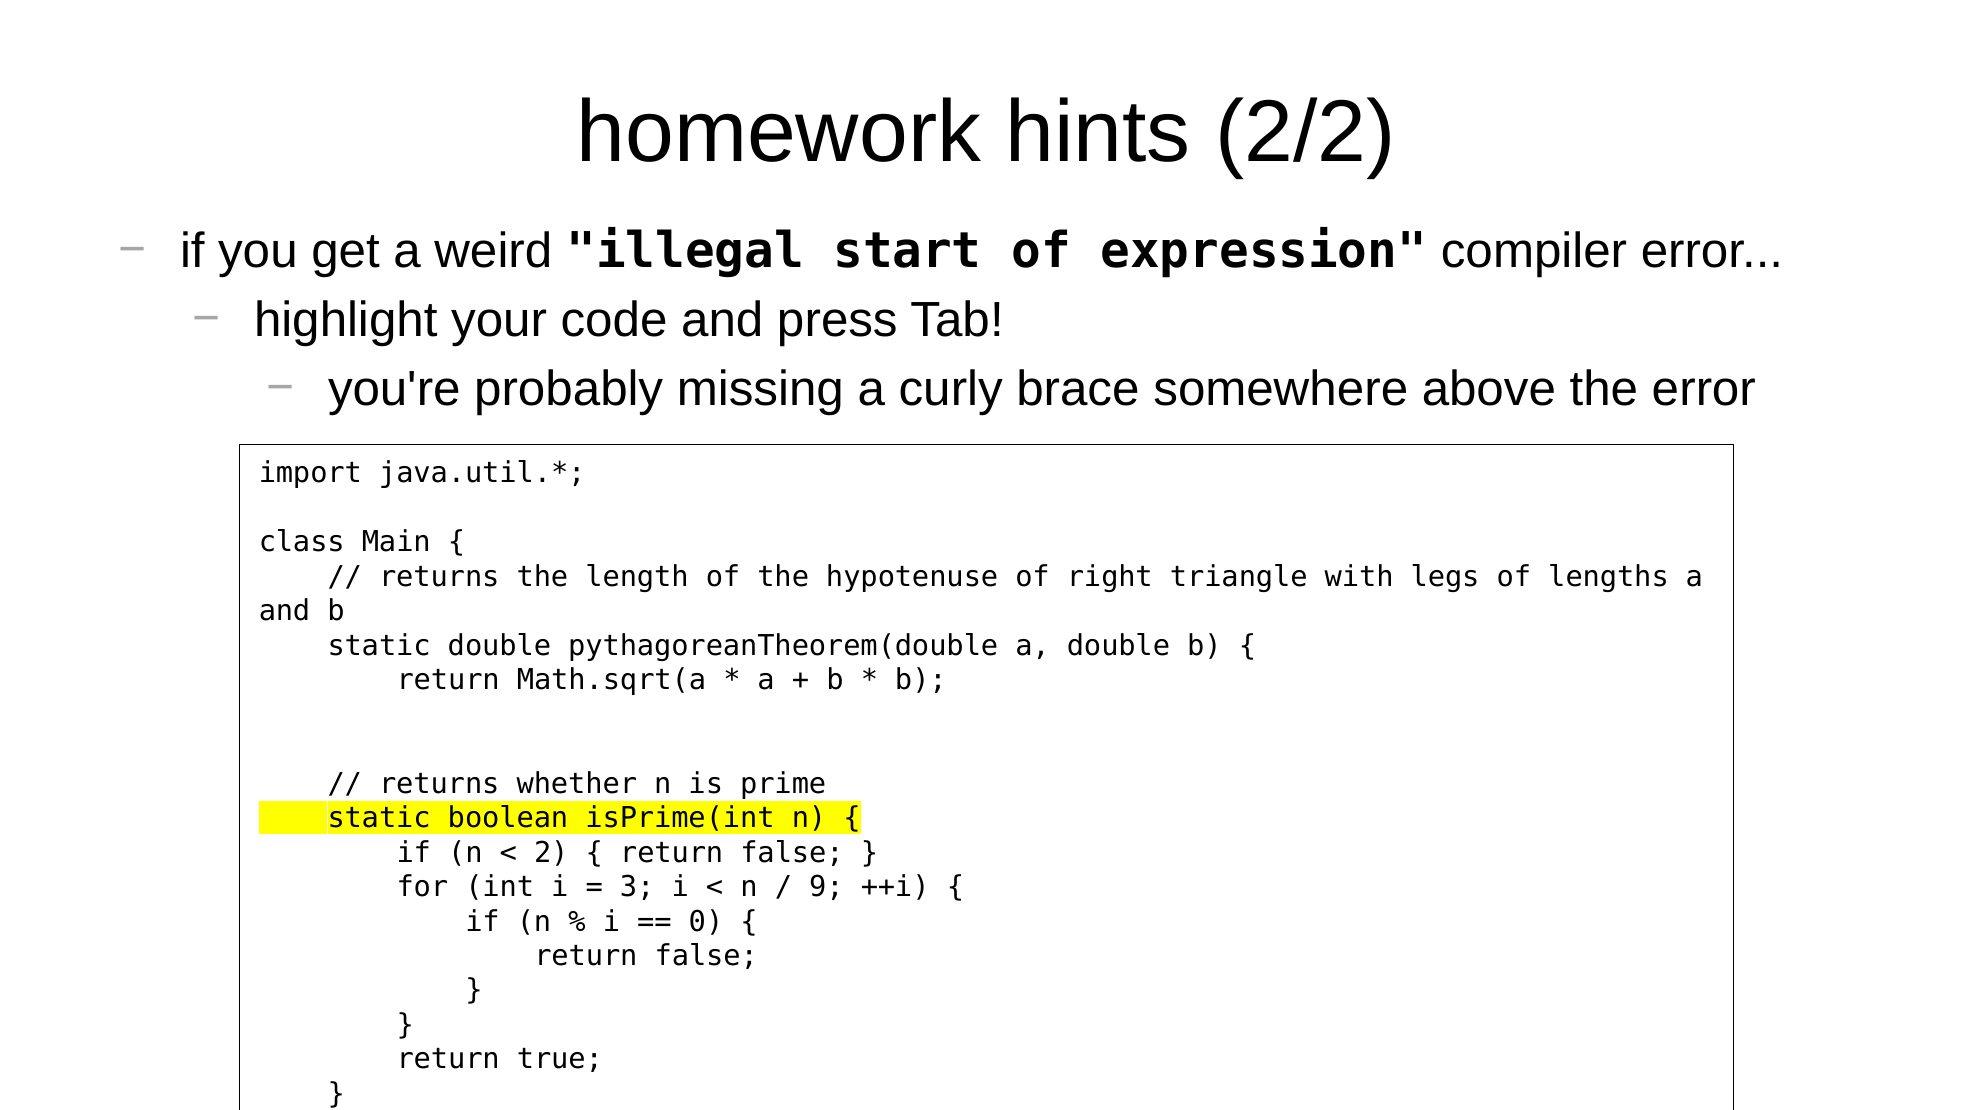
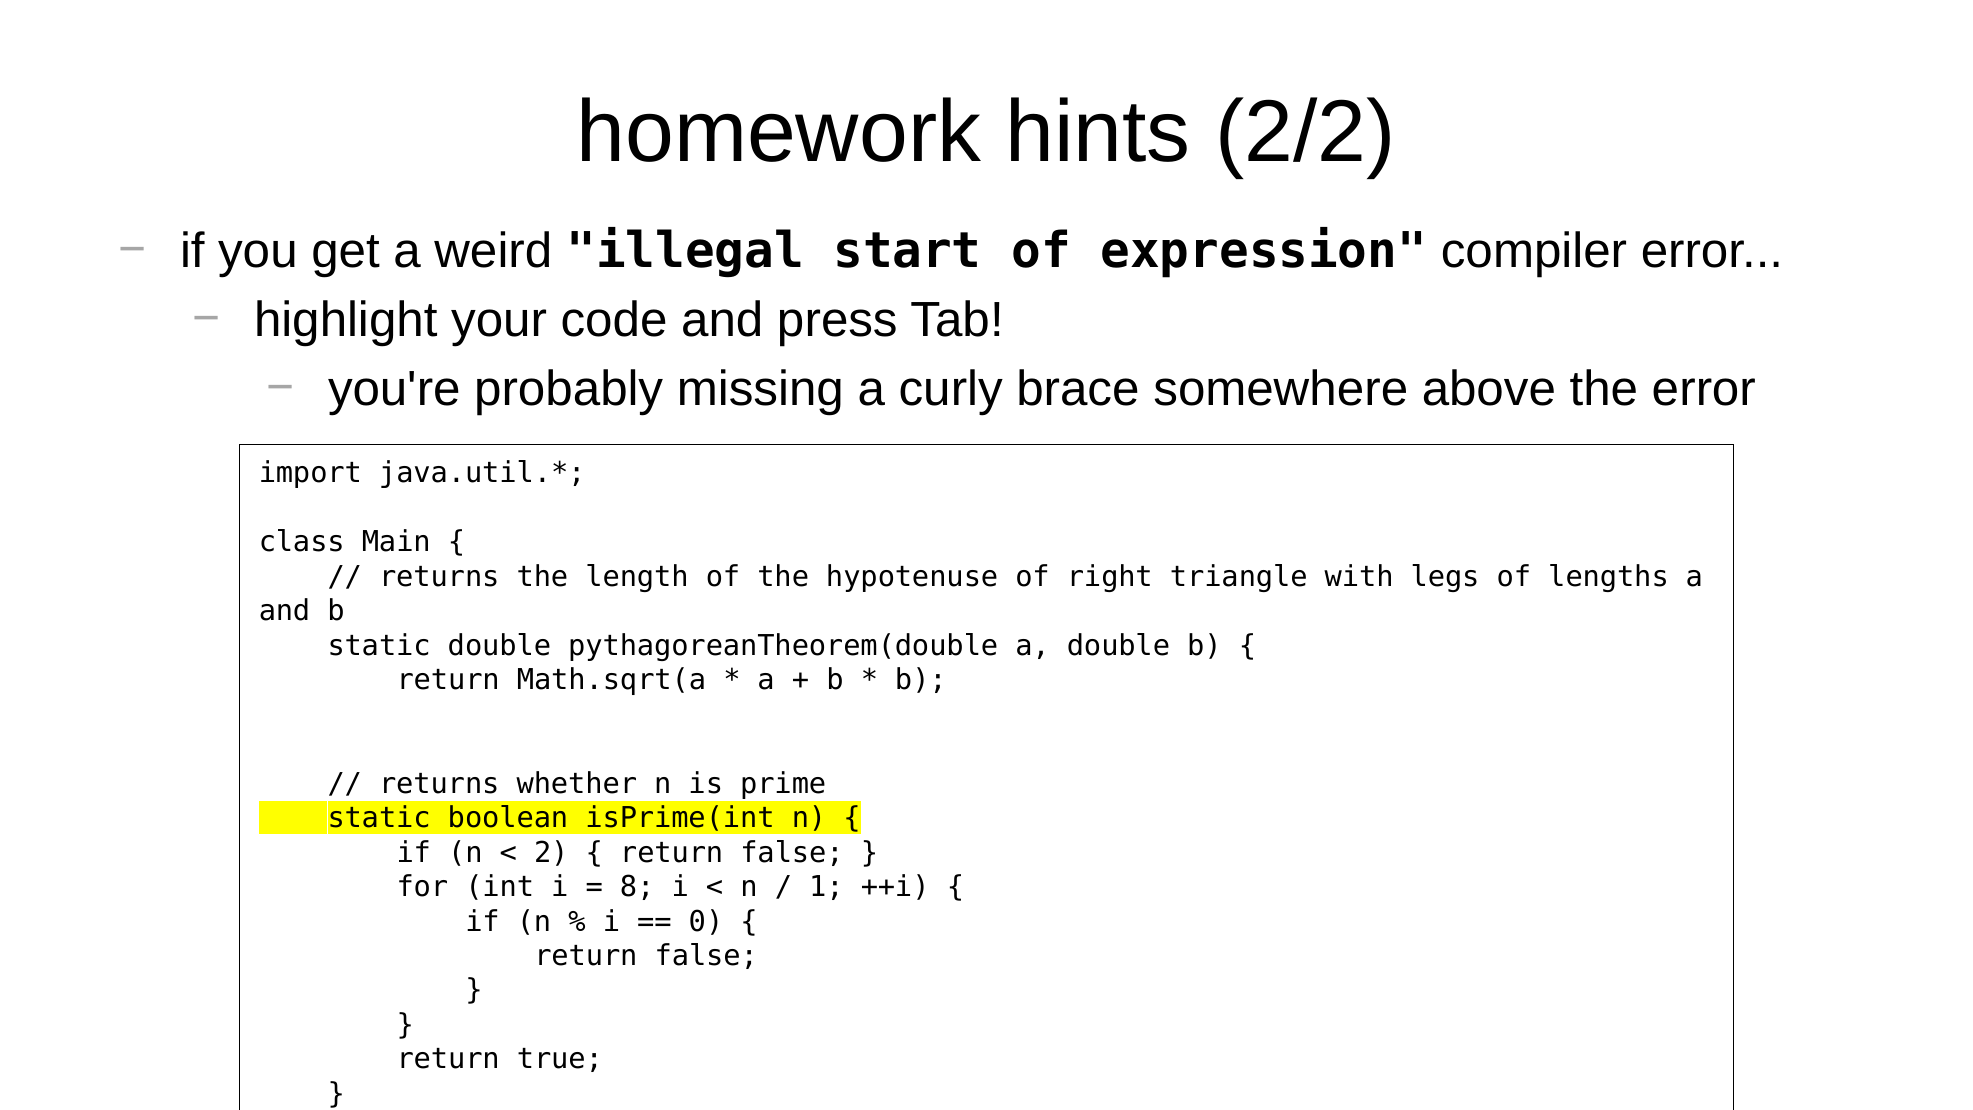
3: 3 -> 8 (637, 887)
9: 9 -> 1 (826, 887)
